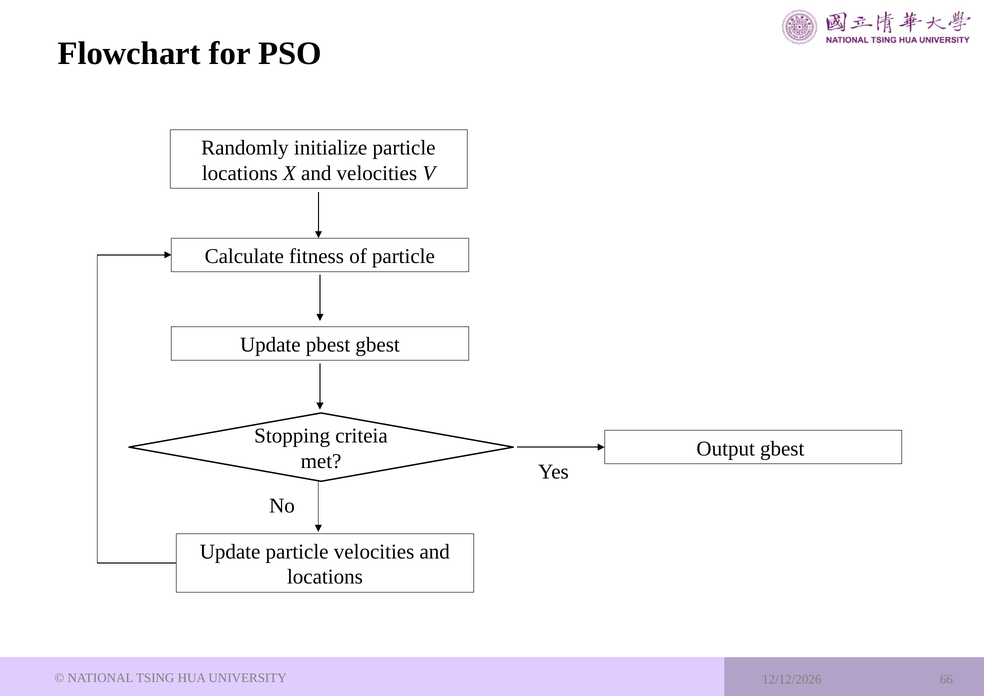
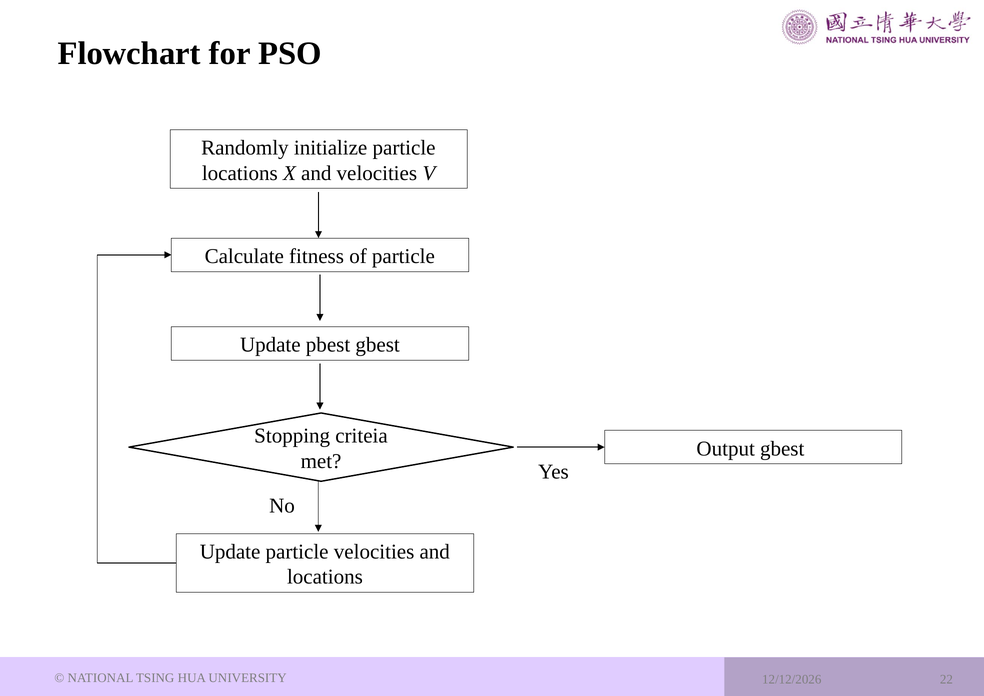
66: 66 -> 22 (946, 679)
